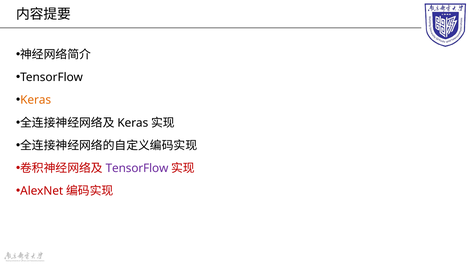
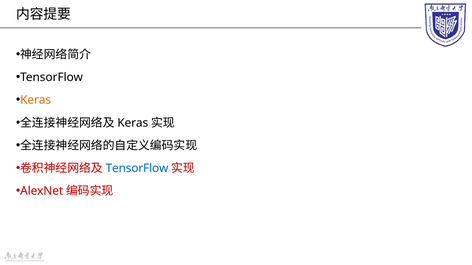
TensorFlow colour: purple -> blue (137, 169)
